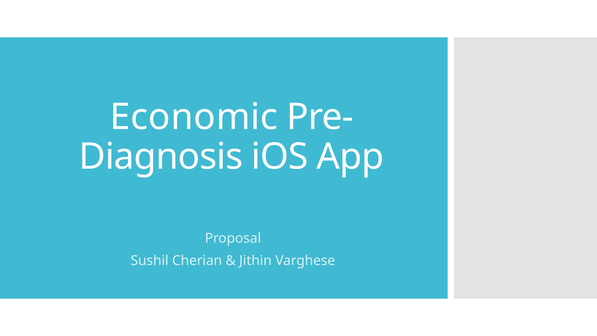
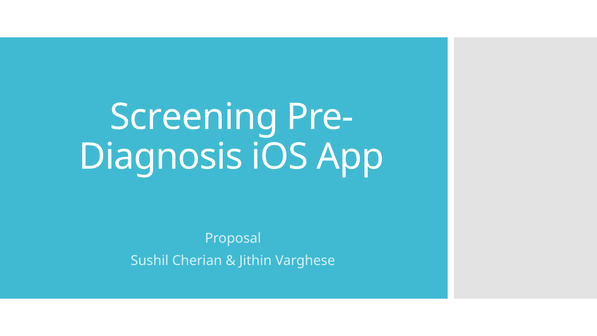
Economic: Economic -> Screening (194, 117)
